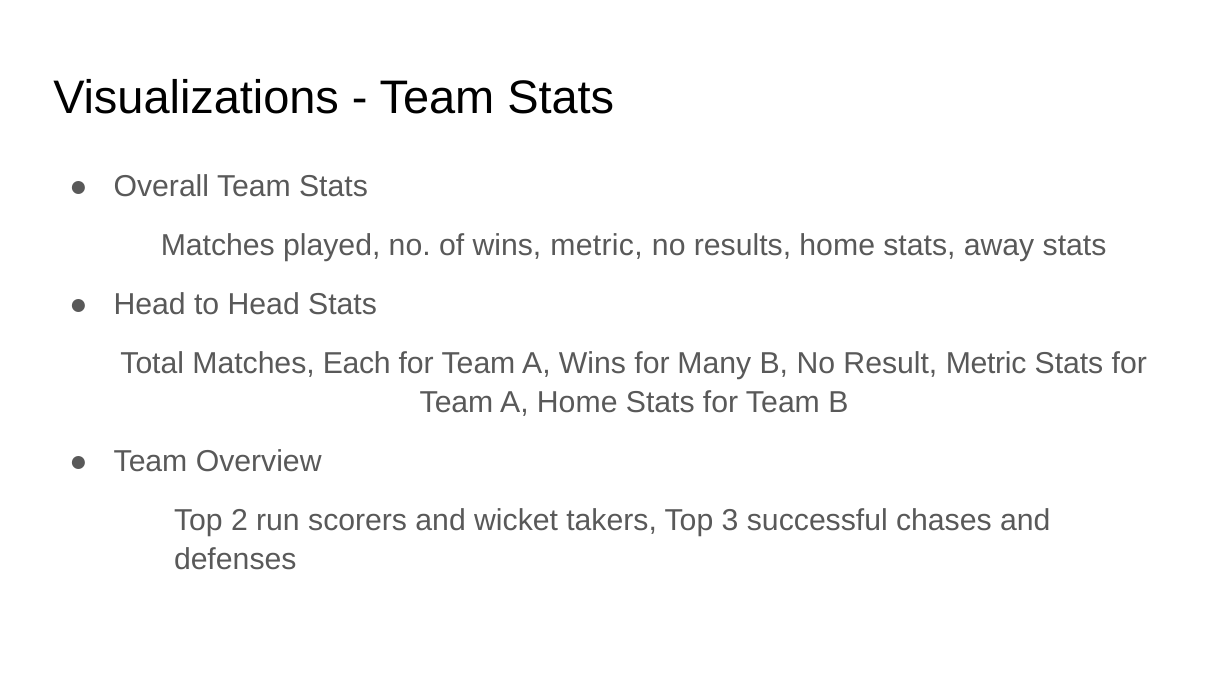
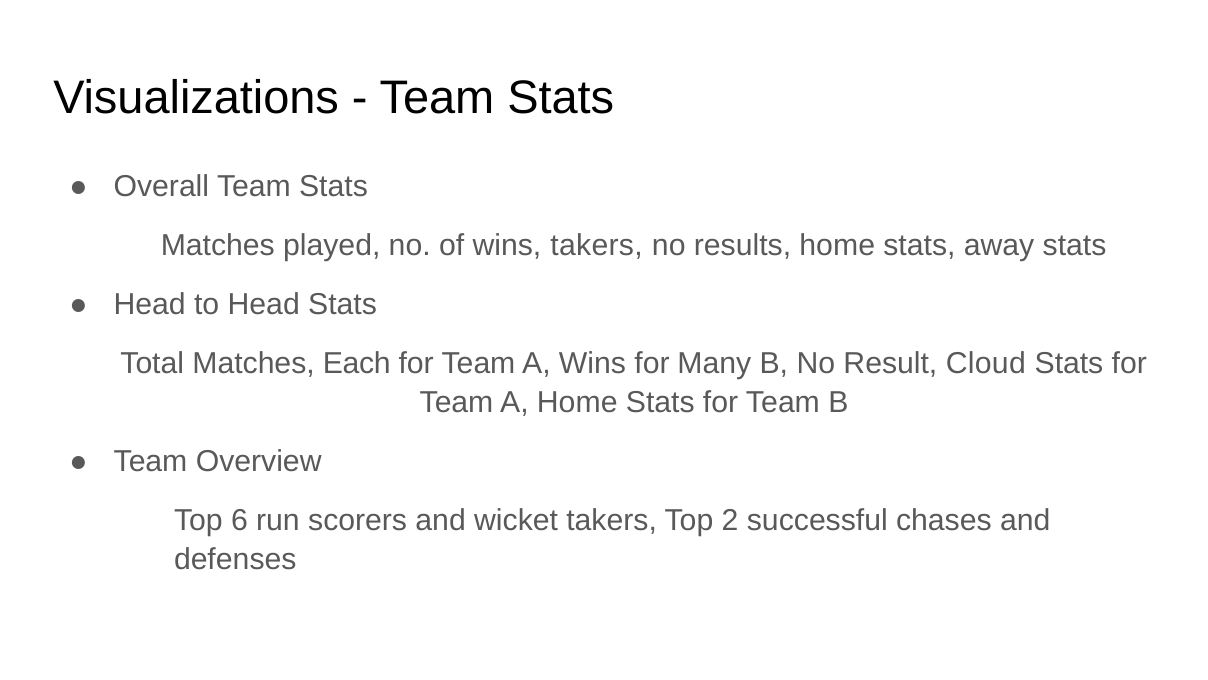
wins metric: metric -> takers (597, 246)
Result Metric: Metric -> Cloud (986, 364)
2: 2 -> 6 (239, 521)
3: 3 -> 2 (730, 521)
